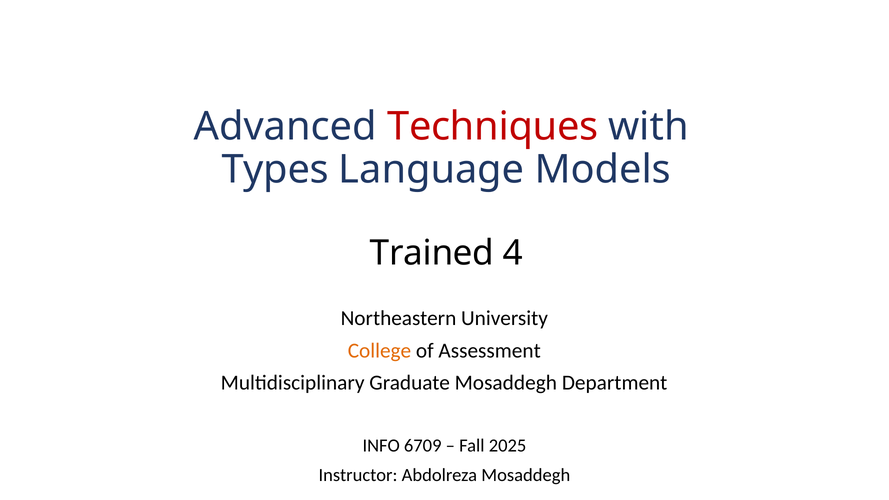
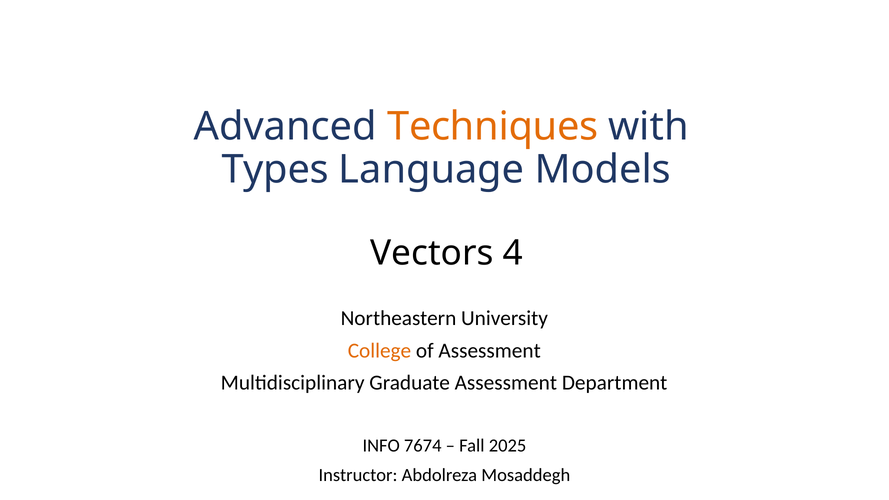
Techniques colour: red -> orange (493, 127)
Trained: Trained -> Vectors (432, 253)
Graduate Mosaddegh: Mosaddegh -> Assessment (506, 383)
6709: 6709 -> 7674 (423, 446)
